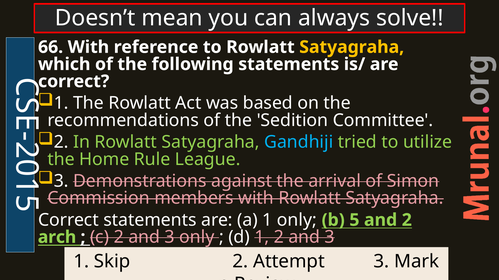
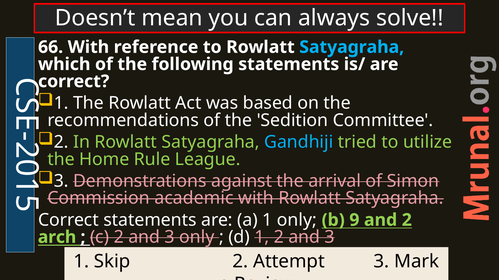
Satyagraha colour: yellow -> light blue (352, 47)
members: members -> academic (194, 199)
b 5: 5 -> 9 (354, 221)
